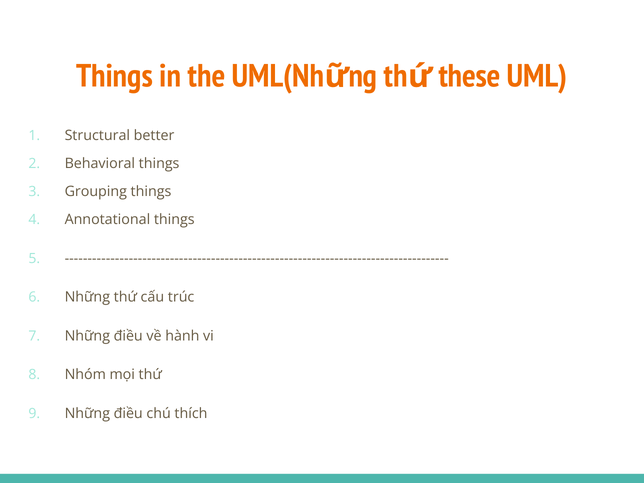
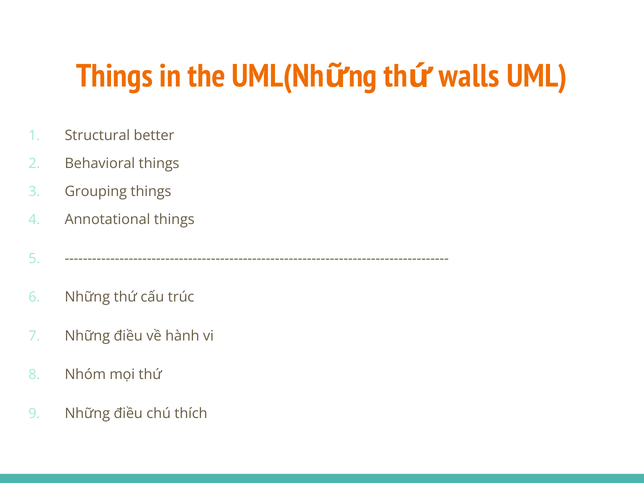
these: these -> walls (469, 76)
